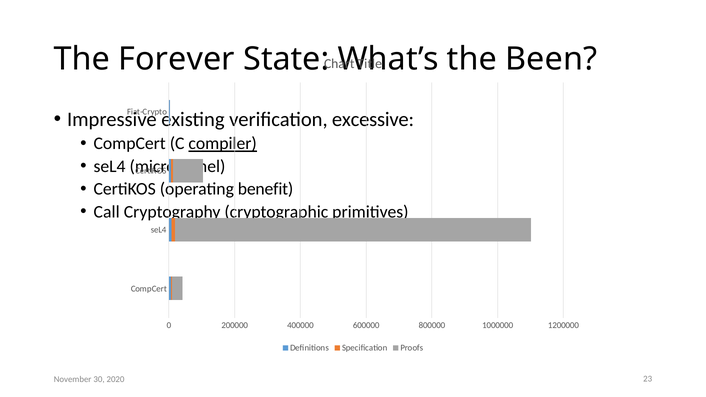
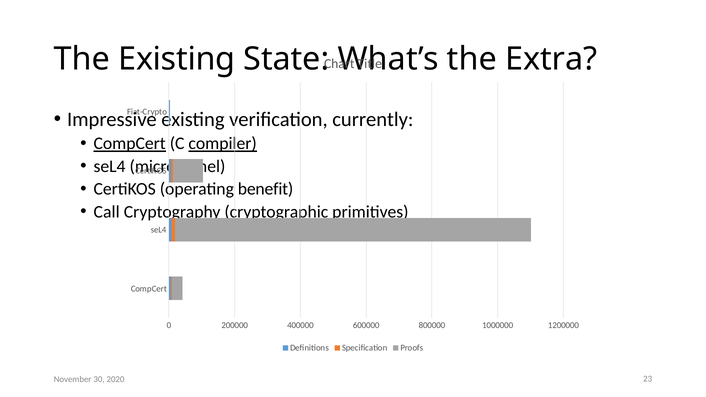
The Forever: Forever -> Existing (177, 59)
Been: Been -> Extra (551, 59)
excessive: excessive -> currently (373, 119)
CompCert underline: none -> present (130, 144)
